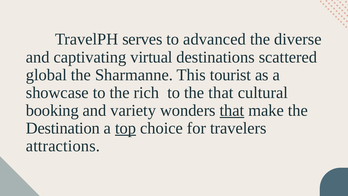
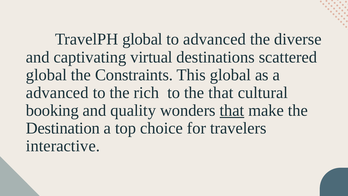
TravelPH serves: serves -> global (142, 39)
Sharmanne: Sharmanne -> Constraints (134, 75)
This tourist: tourist -> global (230, 75)
showcase: showcase -> advanced (57, 92)
variety: variety -> quality (133, 110)
top underline: present -> none (126, 128)
attractions: attractions -> interactive (63, 146)
